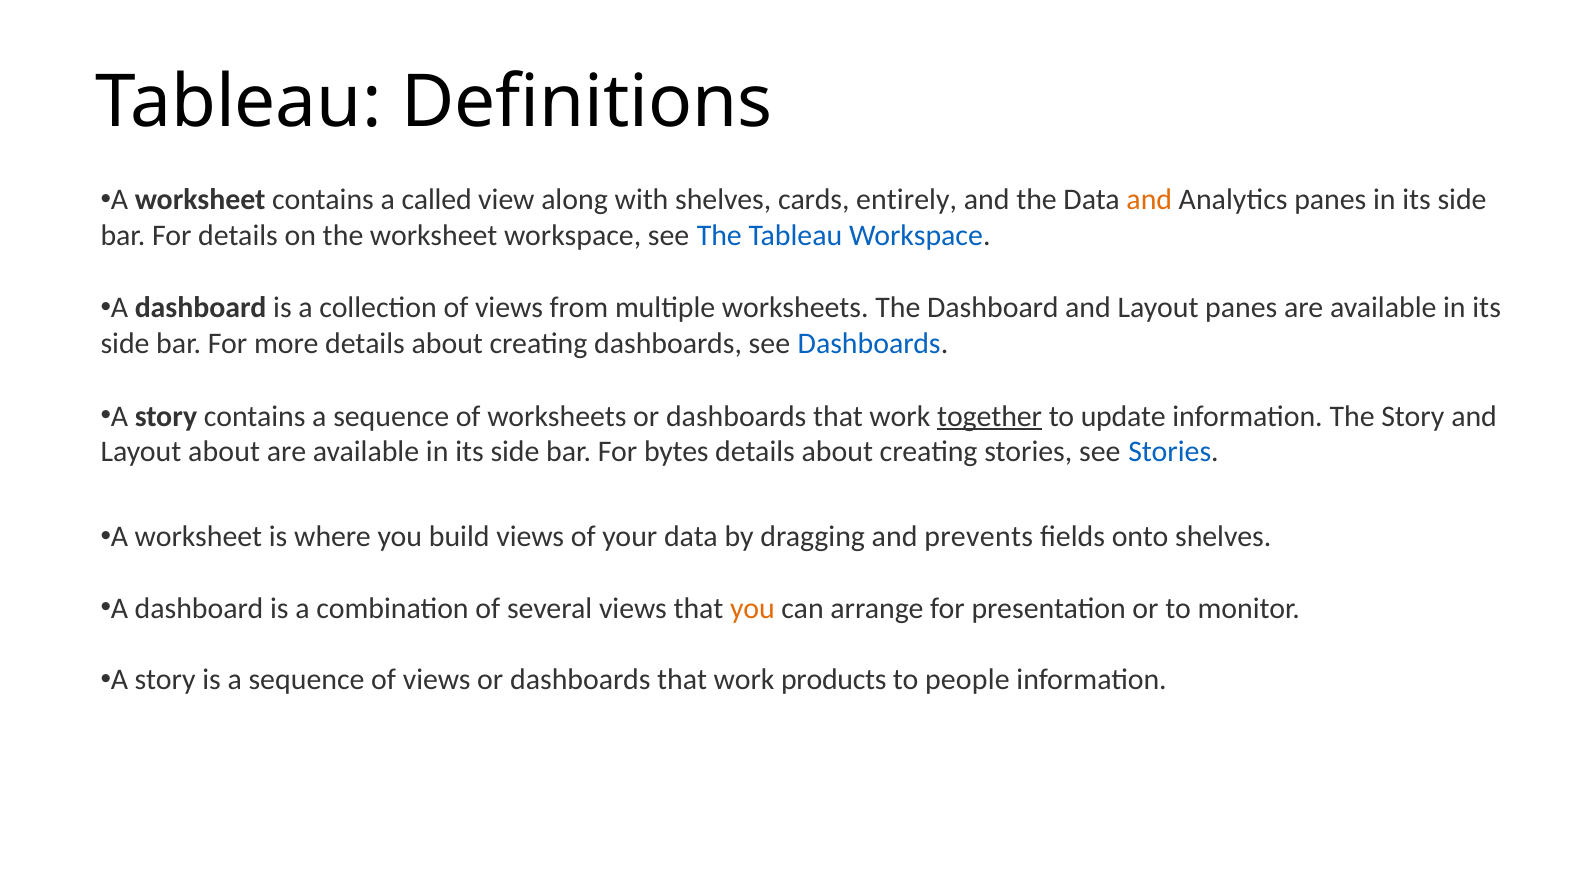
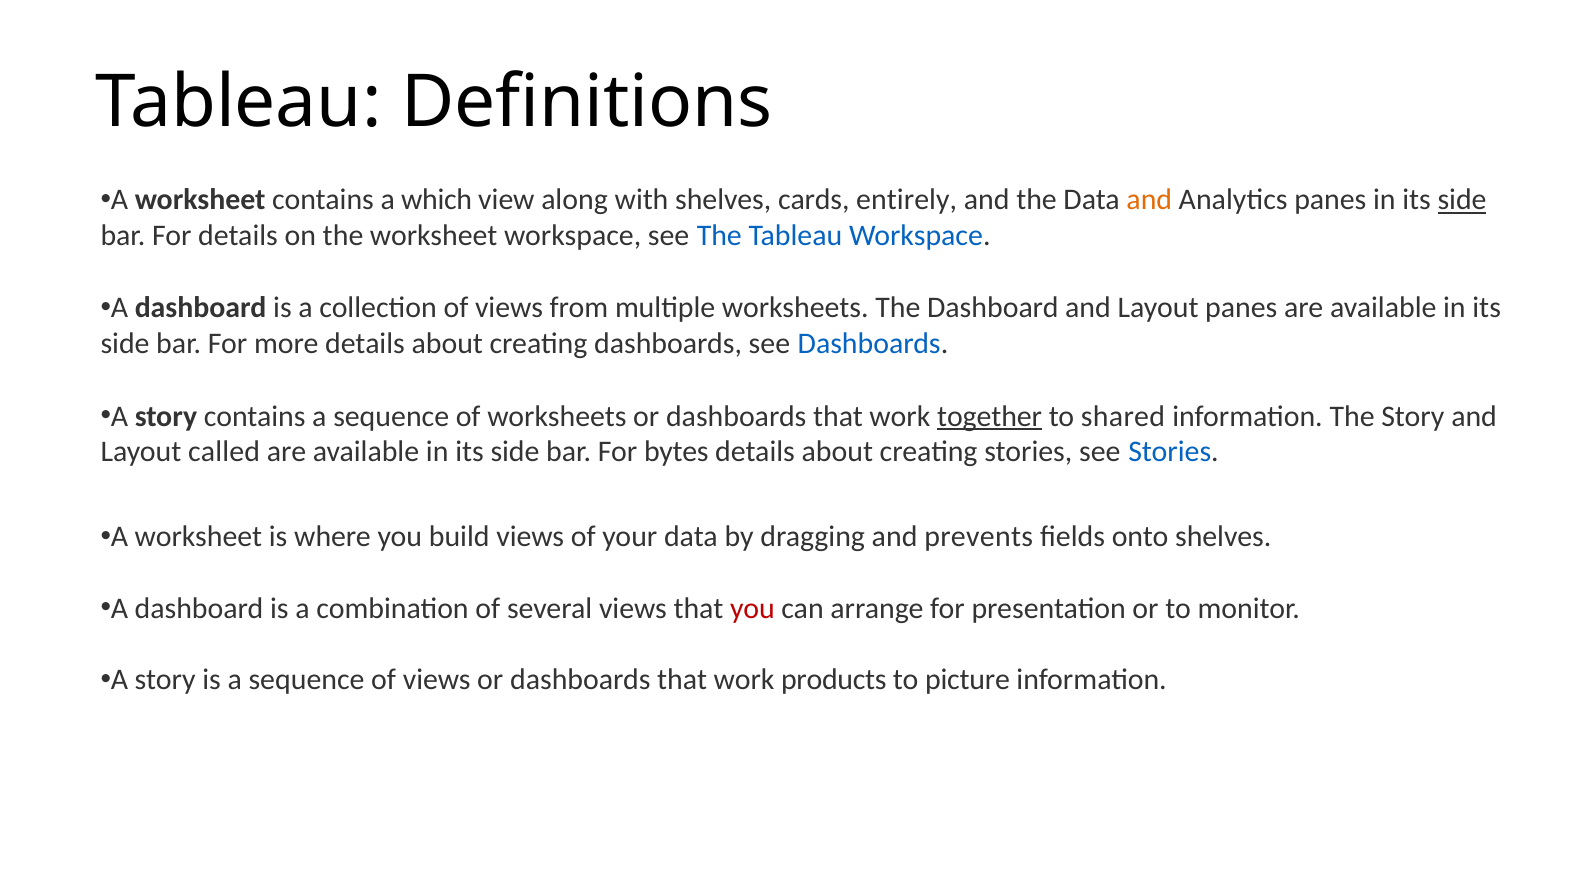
called: called -> which (437, 200)
side underline: none -> present (1462, 200)
update: update -> shared (1123, 416)
Layout about: about -> called (224, 452)
you colour: orange -> red (752, 608)
people: people -> picture (968, 680)
